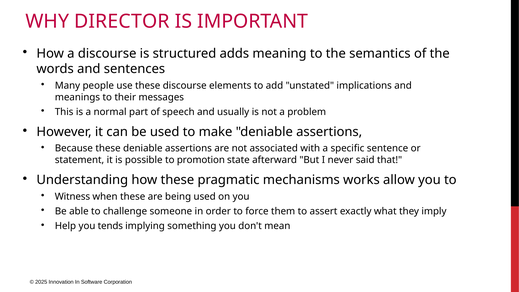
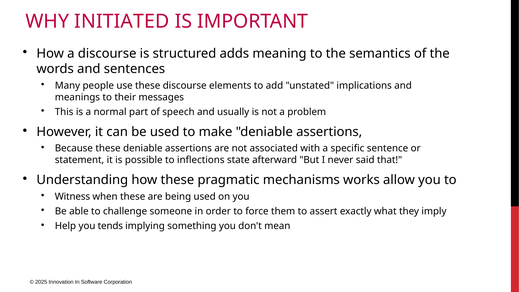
DIRECTOR: DIRECTOR -> INITIATED (122, 21)
promotion: promotion -> inflections (201, 160)
